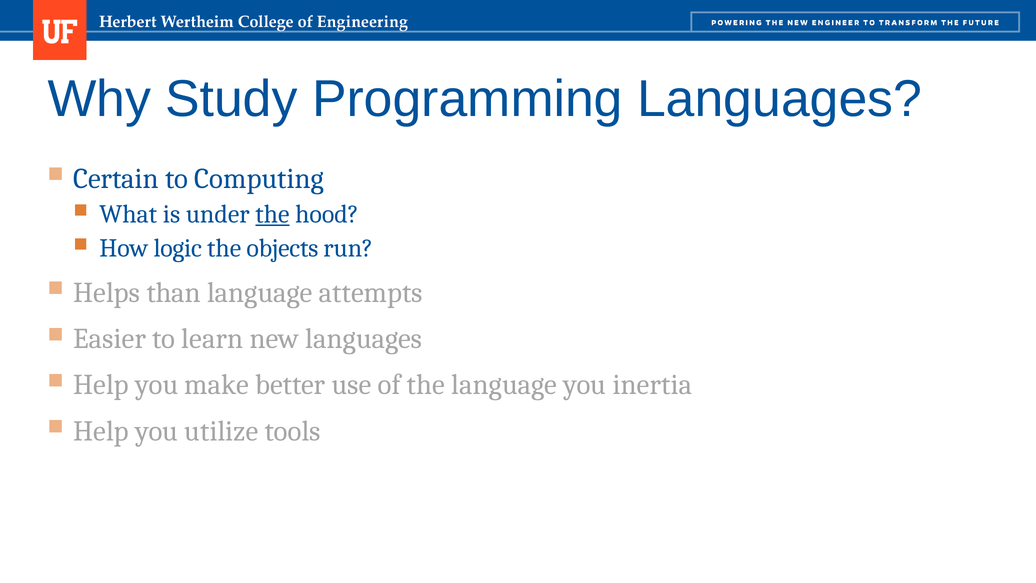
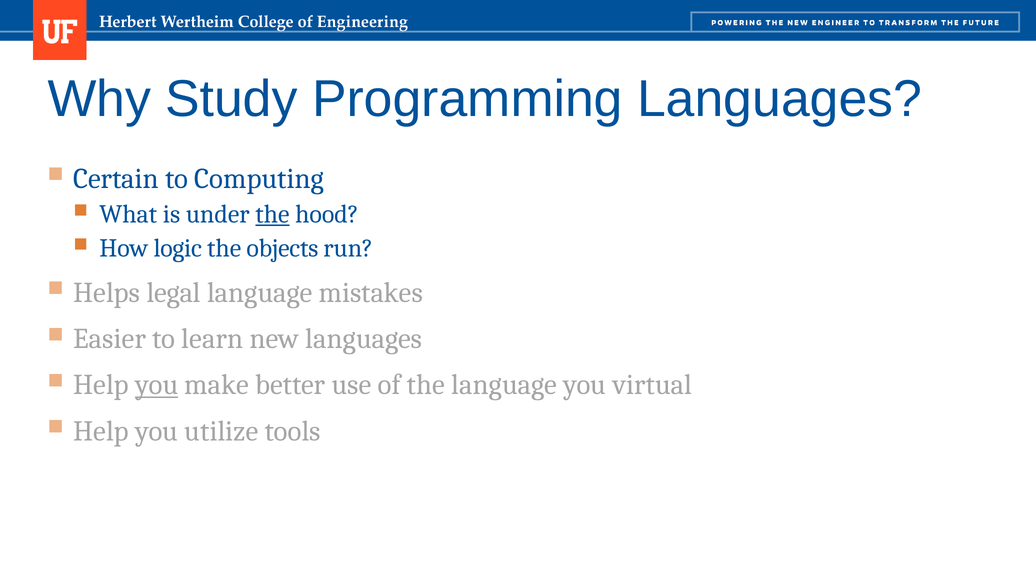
than: than -> legal (174, 293)
attempts: attempts -> mistakes (371, 293)
you underline: none -> present (157, 385)
inertia: inertia -> virtual (652, 385)
